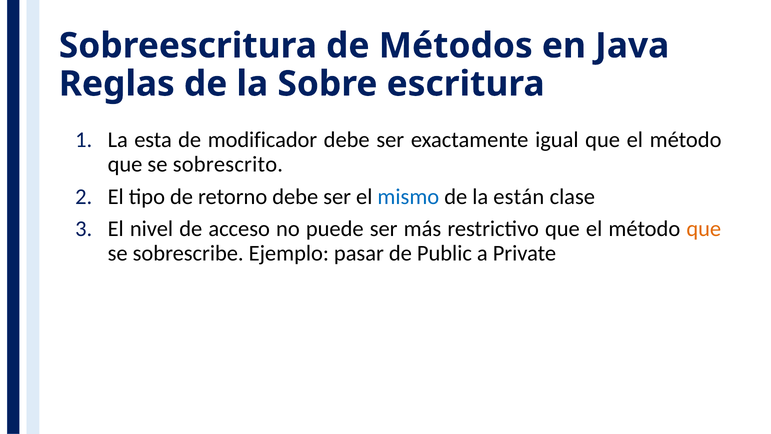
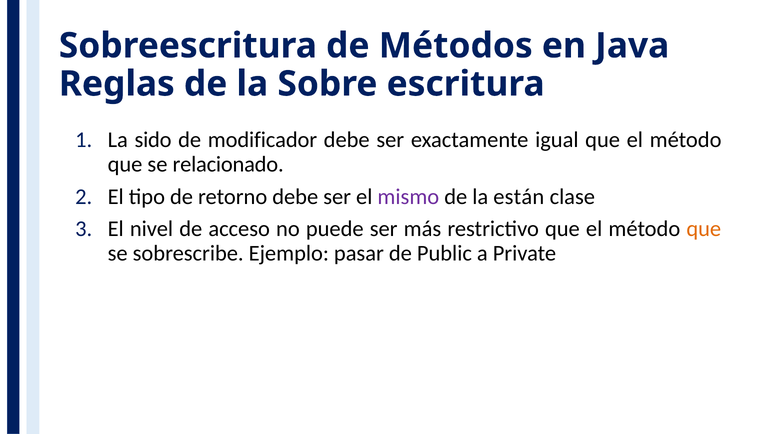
esta: esta -> sido (153, 140)
sobrescrito: sobrescrito -> relacionado (228, 164)
mismo colour: blue -> purple (408, 196)
